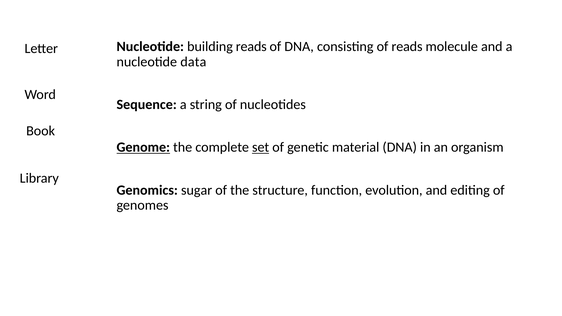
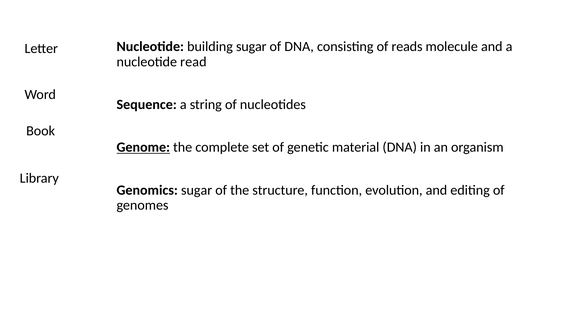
building reads: reads -> sugar (251, 47)
data: data -> read (193, 62)
set underline: present -> none (261, 147)
